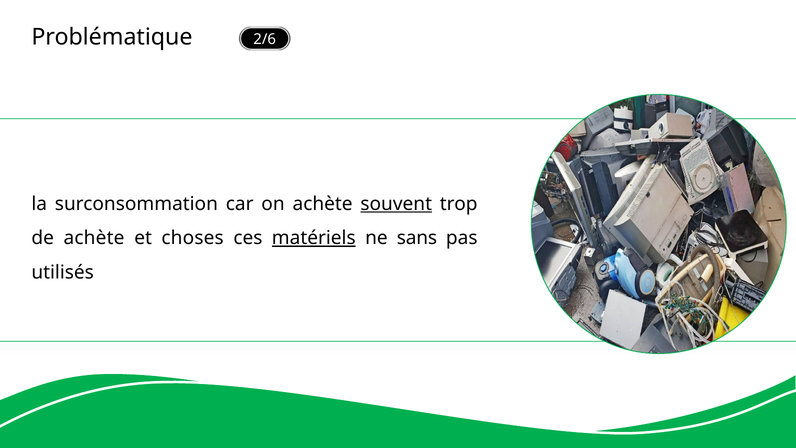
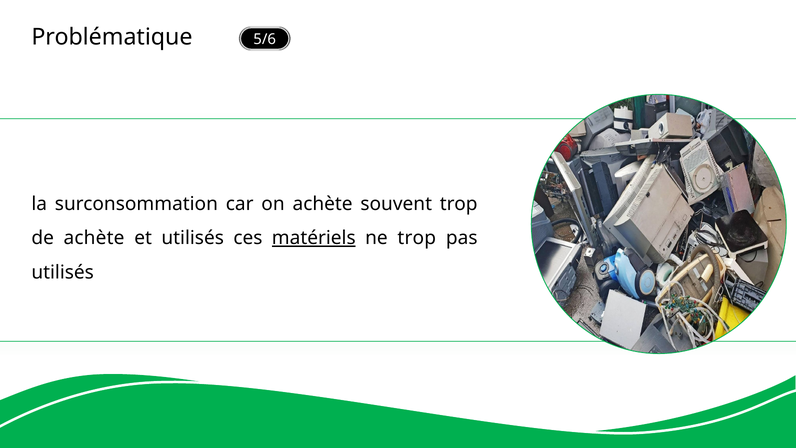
2/6: 2/6 -> 5/6 (265, 39)
souvent underline: present -> none (396, 204)
et choses: choses -> utilisés (193, 238)
ne sans: sans -> trop (417, 238)
